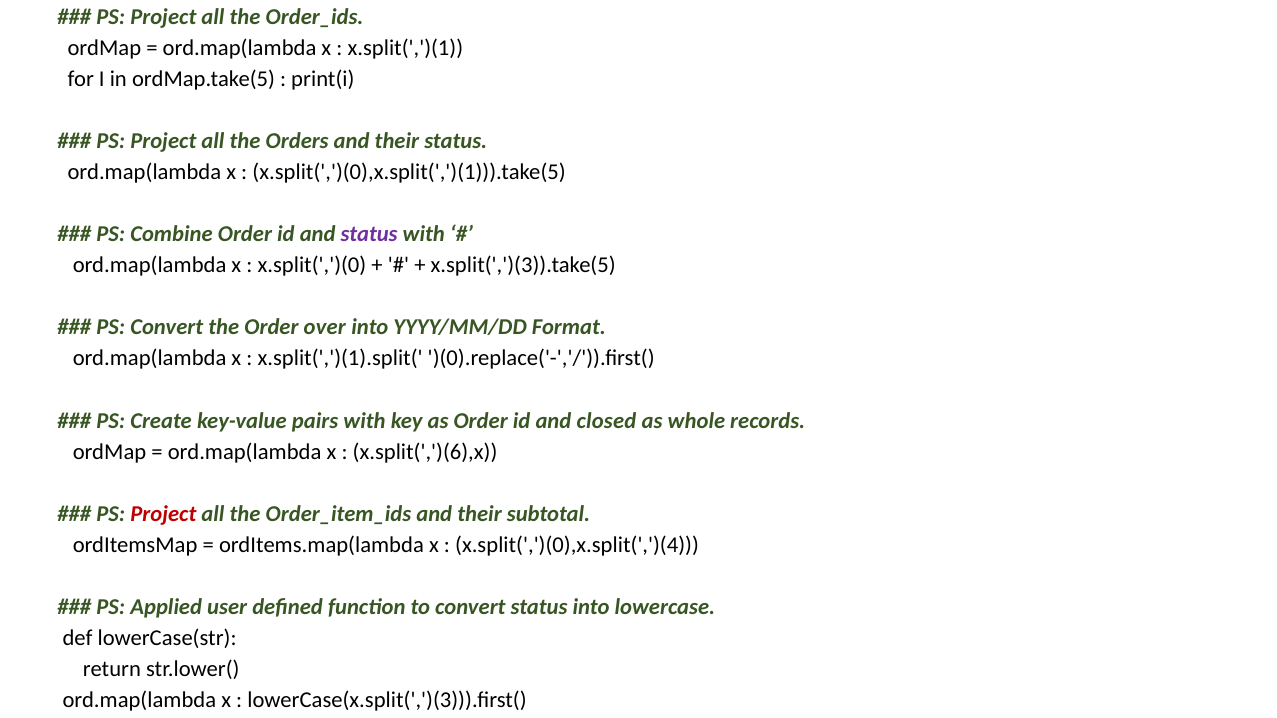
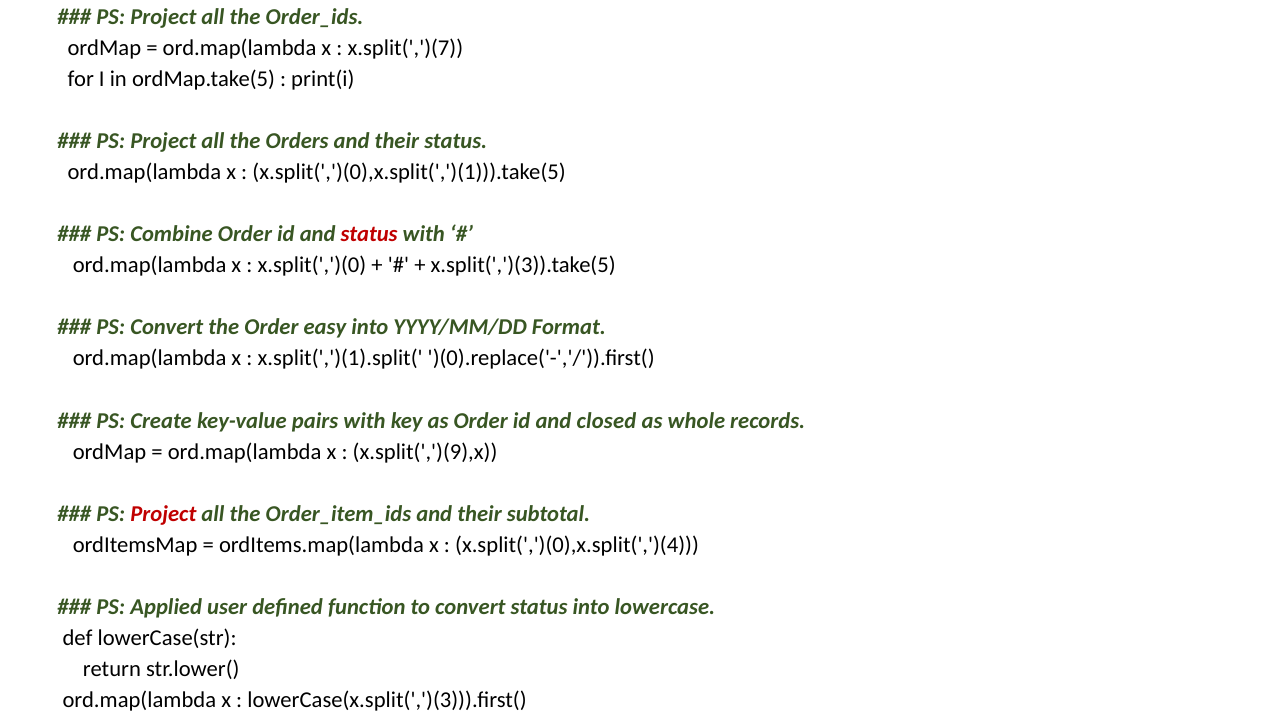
x.split(',')(1: x.split(',')(1 -> x.split(',')(7 (405, 48)
status colour: purple -> red (369, 234)
over: over -> easy (325, 328)
x.split(',')(6),x: x.split(',')(6),x -> x.split(',')(9),x (425, 452)
